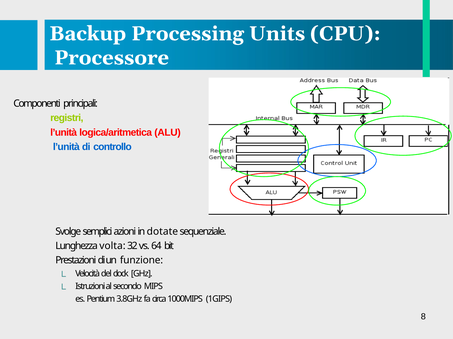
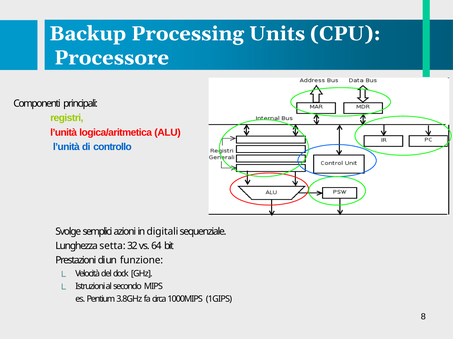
dotate: dotate -> digitali (162, 232)
volta: volta -> setta (112, 246)
